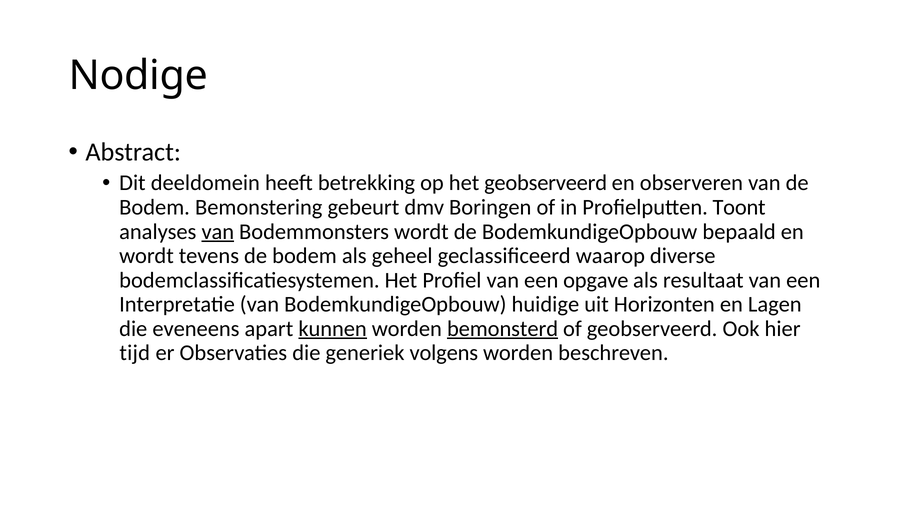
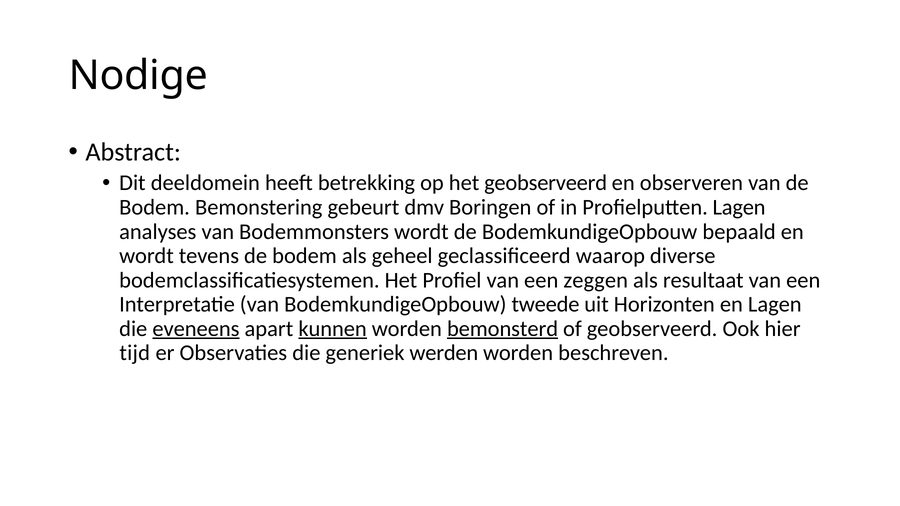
Profielputten Toont: Toont -> Lagen (739, 207)
van underline: present -> none (218, 232)
opgave: opgave -> zeggen (596, 280)
huidige: huidige -> tweede (545, 305)
eveneens underline: none -> present (196, 329)
volgens: volgens -> werden (444, 353)
